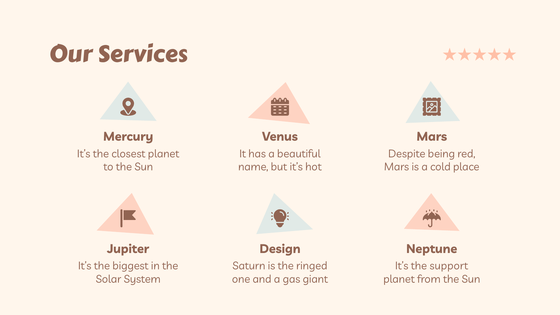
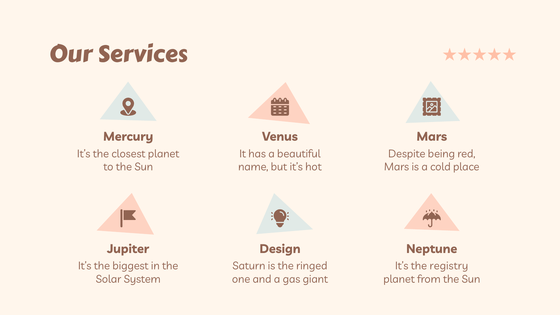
support: support -> registry (449, 266)
